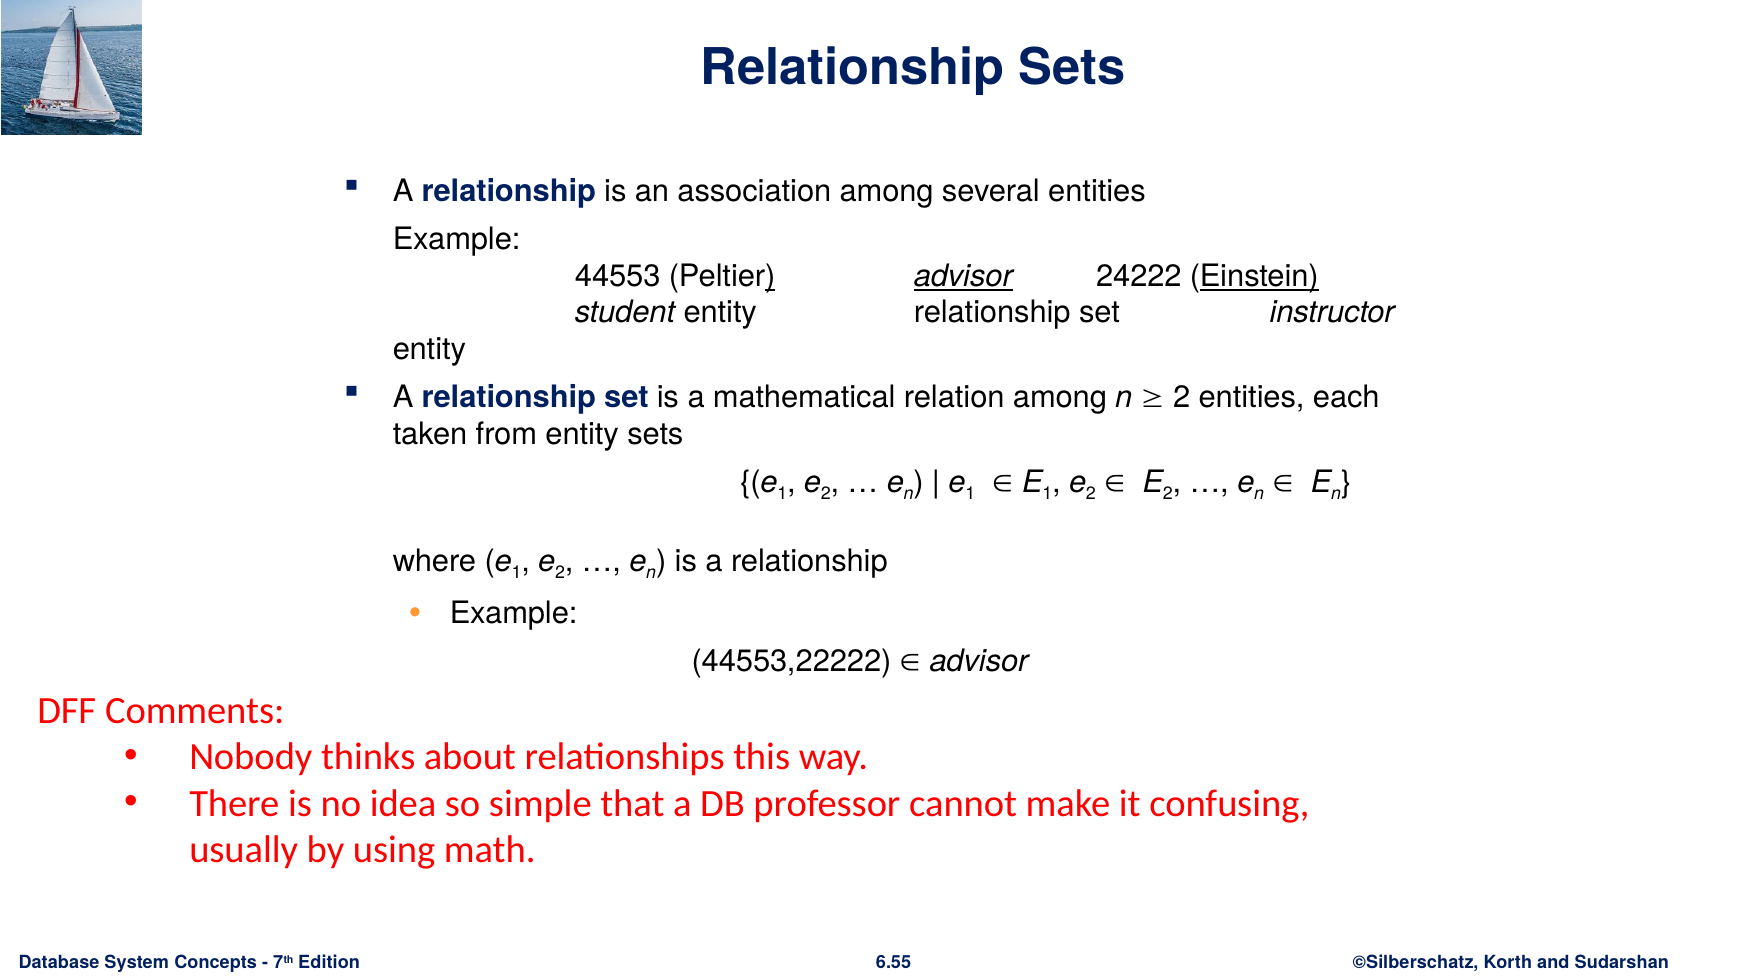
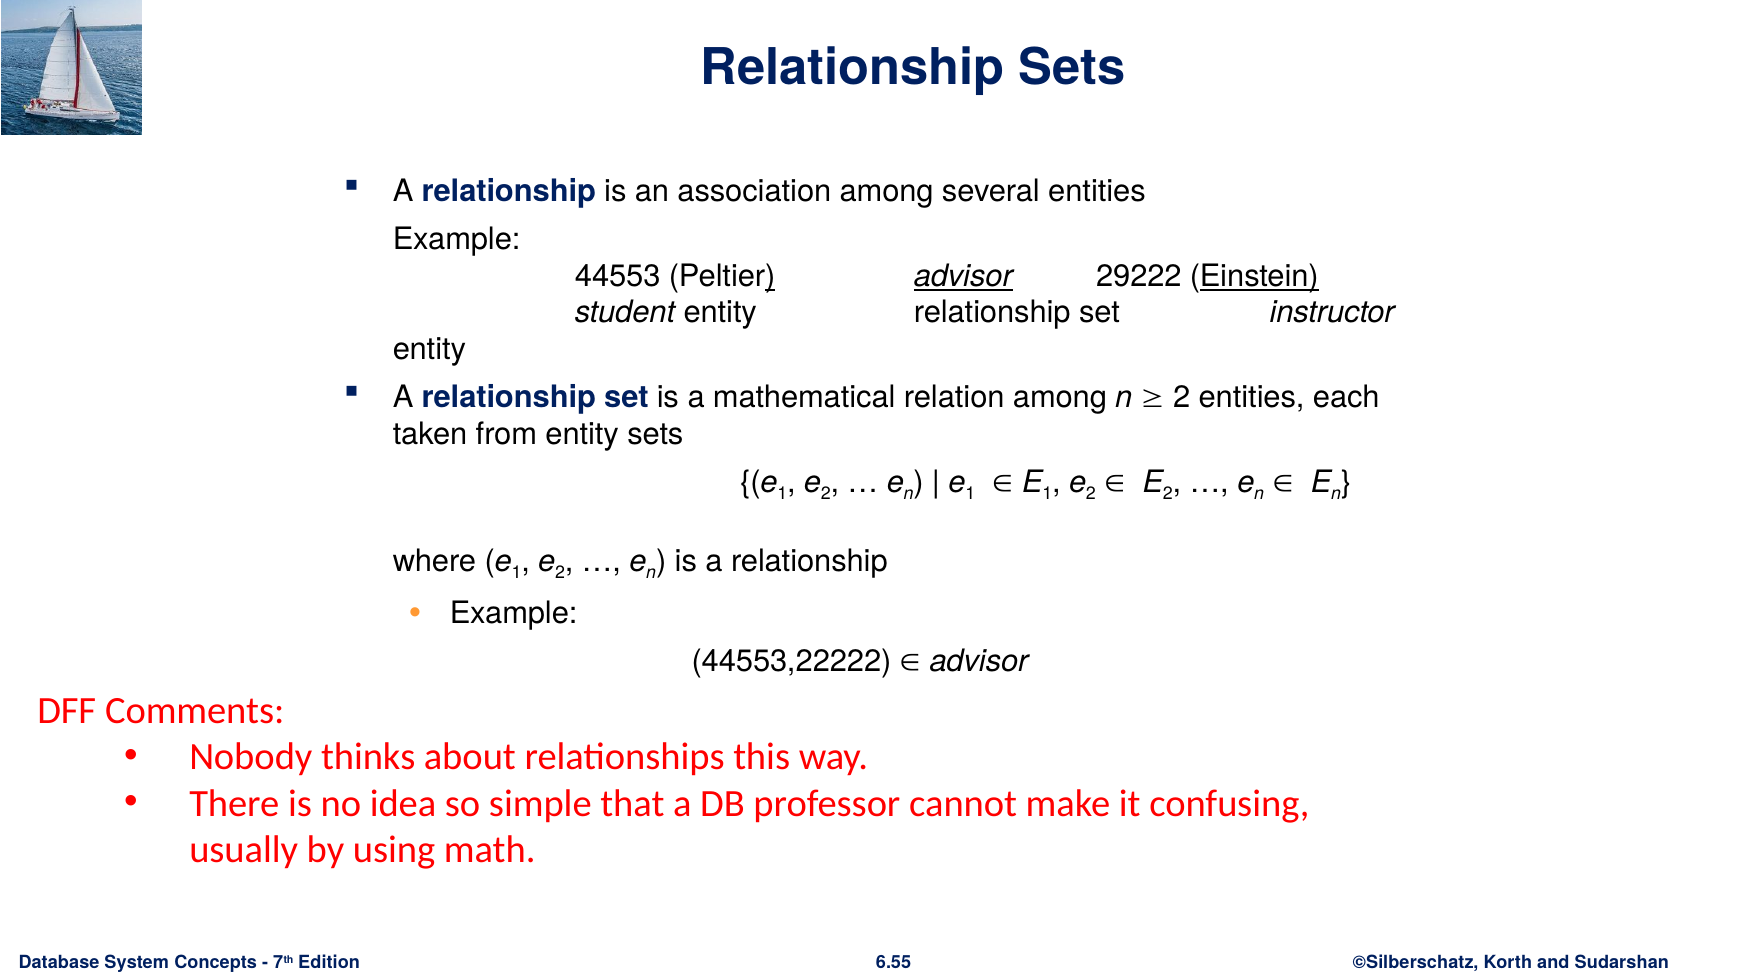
24222: 24222 -> 29222 (1139, 276)
